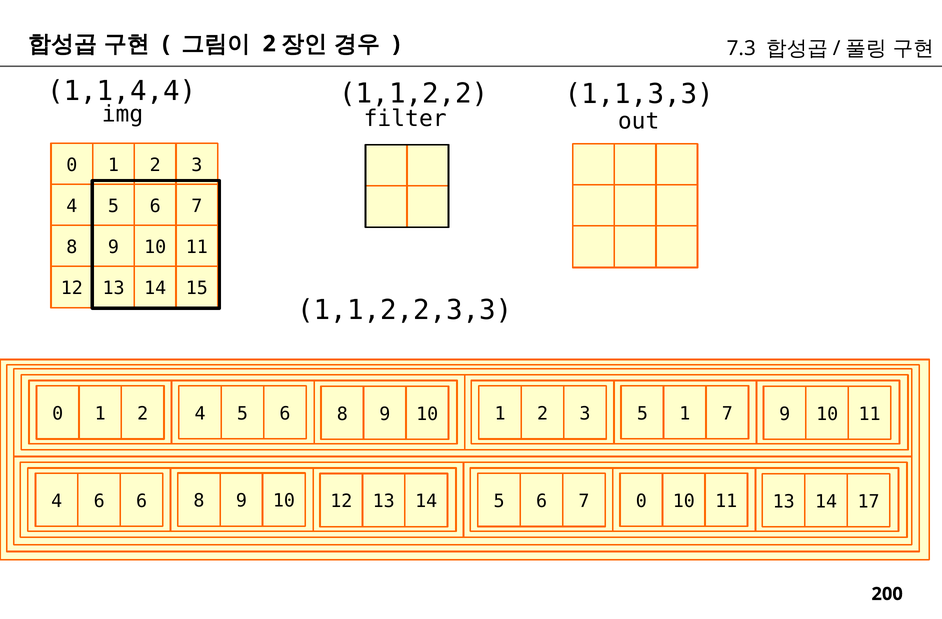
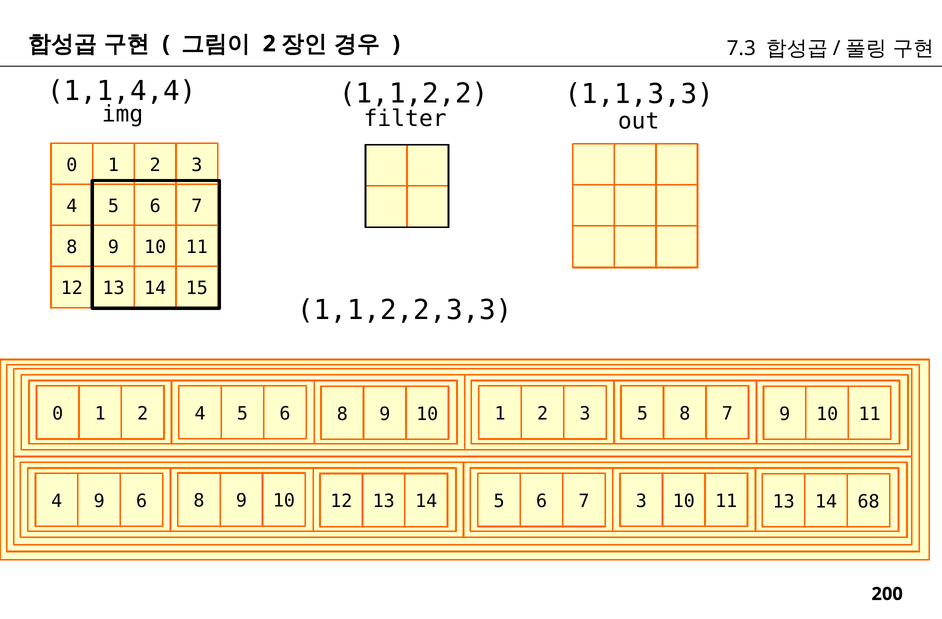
5 1: 1 -> 8 (685, 413)
4 6: 6 -> 9 (99, 501)
7 0: 0 -> 3 (641, 501)
17: 17 -> 68 (869, 501)
